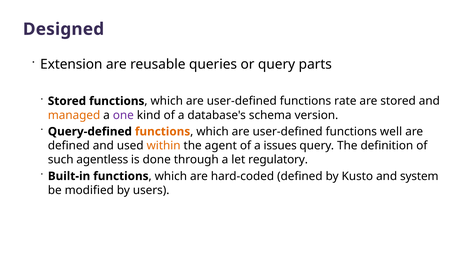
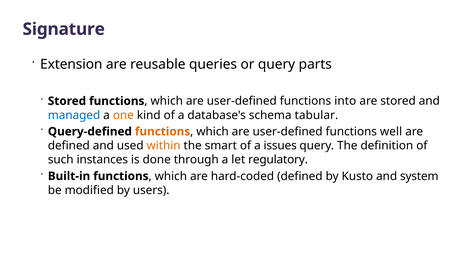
Designed: Designed -> Signature (64, 29)
rate: rate -> into (345, 101)
managed colour: orange -> blue (74, 115)
one colour: purple -> orange (123, 115)
version: version -> tabular (316, 115)
agent: agent -> smart (221, 146)
agentless: agentless -> instances (102, 160)
